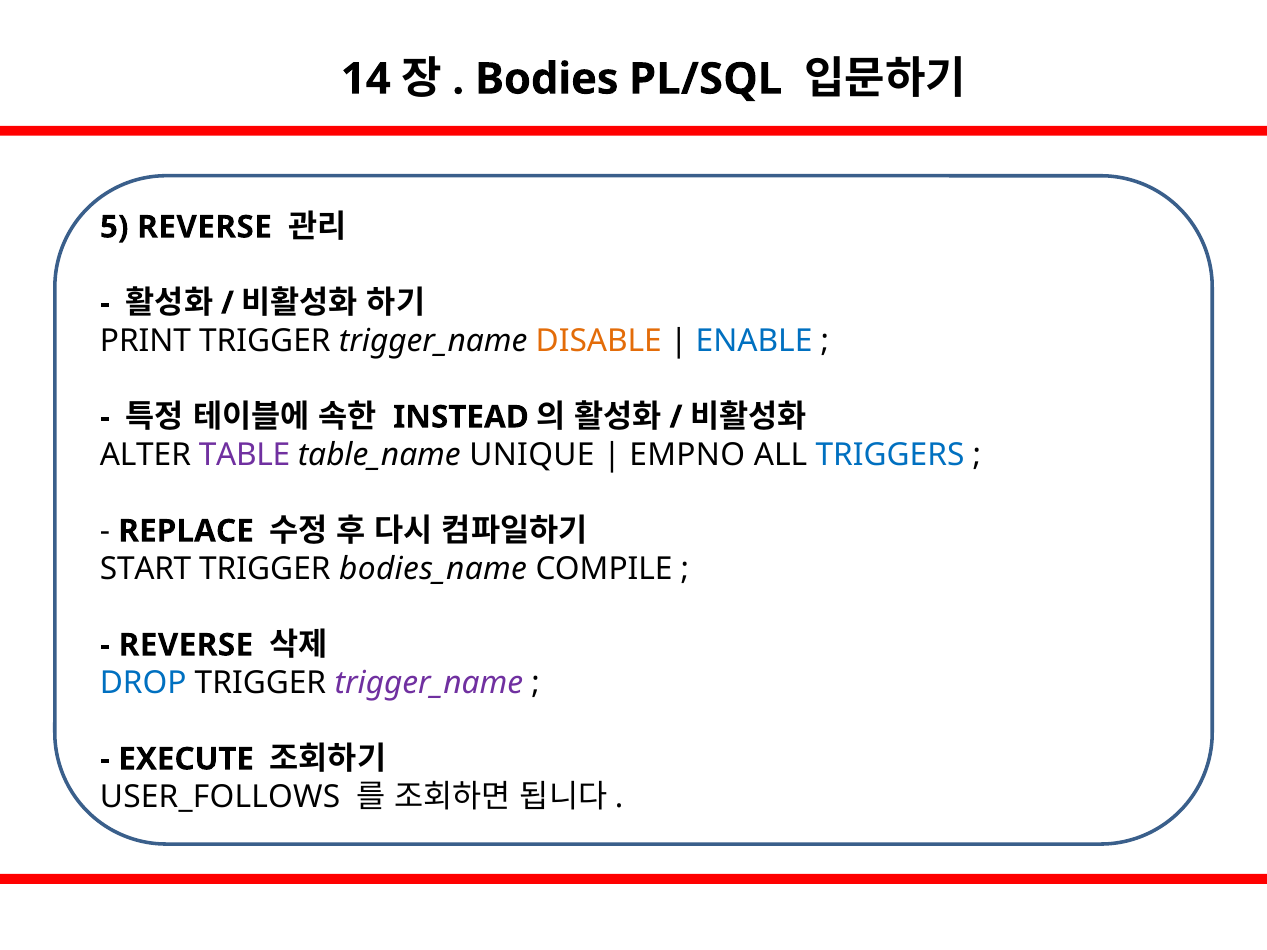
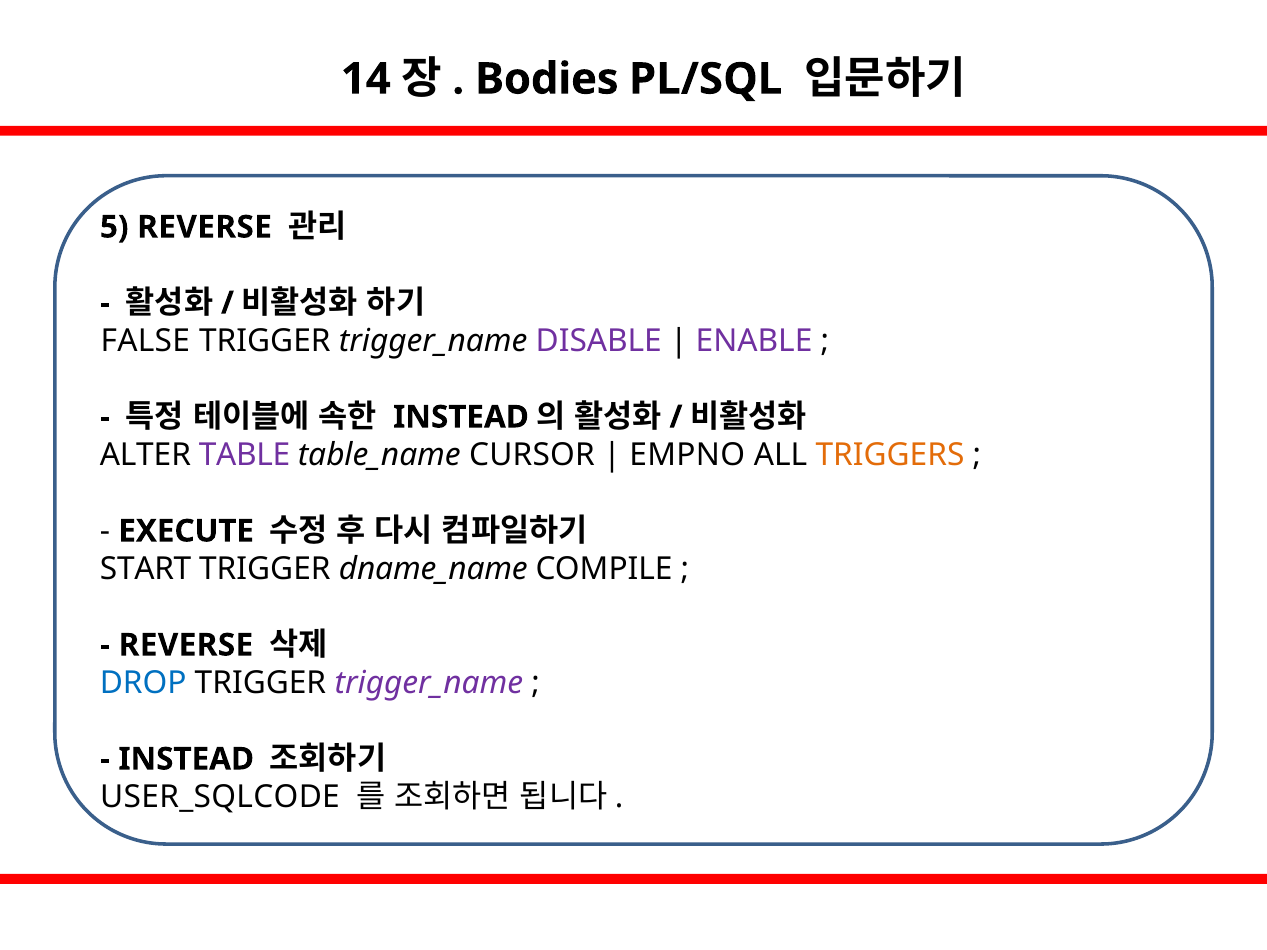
PRINT: PRINT -> FALSE (145, 341)
DISABLE colour: orange -> purple (599, 341)
ENABLE colour: blue -> purple (754, 341)
UNIQUE: UNIQUE -> CURSOR (532, 455)
TRIGGERS colour: blue -> orange (890, 455)
REPLACE: REPLACE -> EXECUTE (186, 531)
bodies_name: bodies_name -> dname_name (433, 569)
EXECUTE: EXECUTE -> INSTEAD (186, 759)
USER_FOLLOWS: USER_FOLLOWS -> USER_SQLCODE (220, 797)
